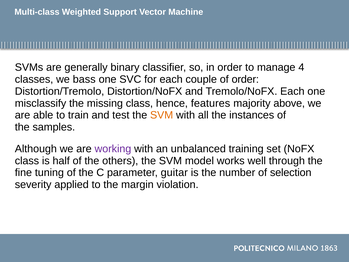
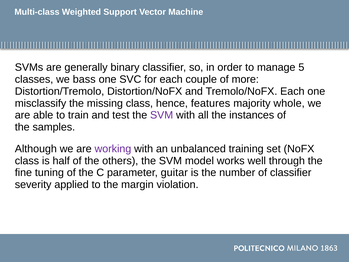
4: 4 -> 5 (301, 67)
of order: order -> more (245, 79)
above: above -> whole (289, 103)
SVM colour: orange -> purple (162, 115)
of selection: selection -> classifier (291, 173)
